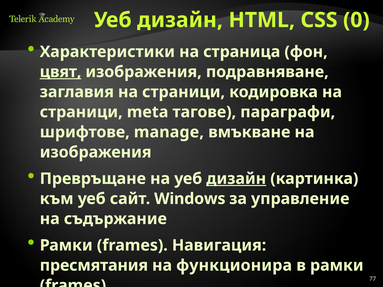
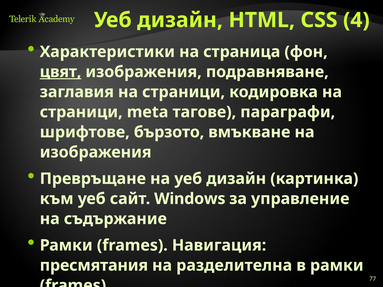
0: 0 -> 4 (356, 20)
manage: manage -> бързото (169, 132)
дизайн underline: present -> none (236, 179)
функционира: функционира -> разделителна (234, 266)
